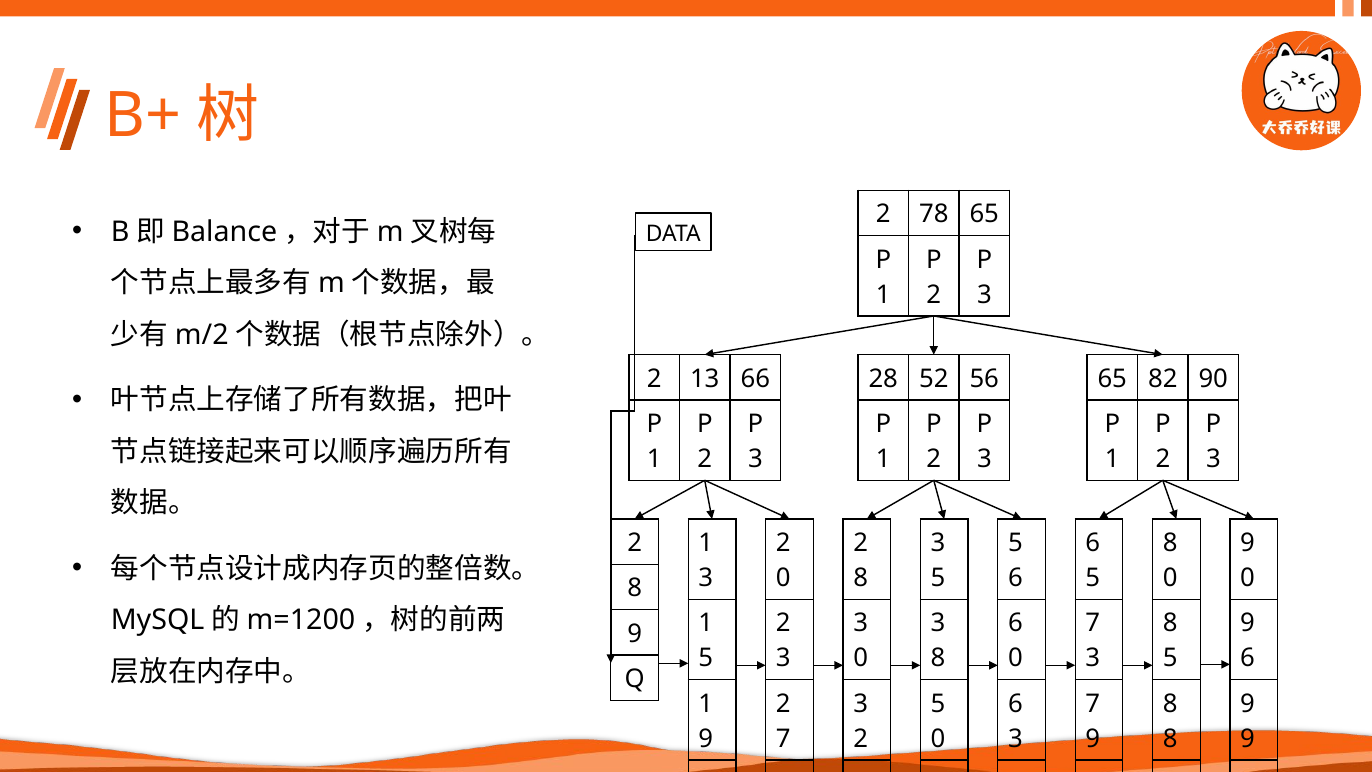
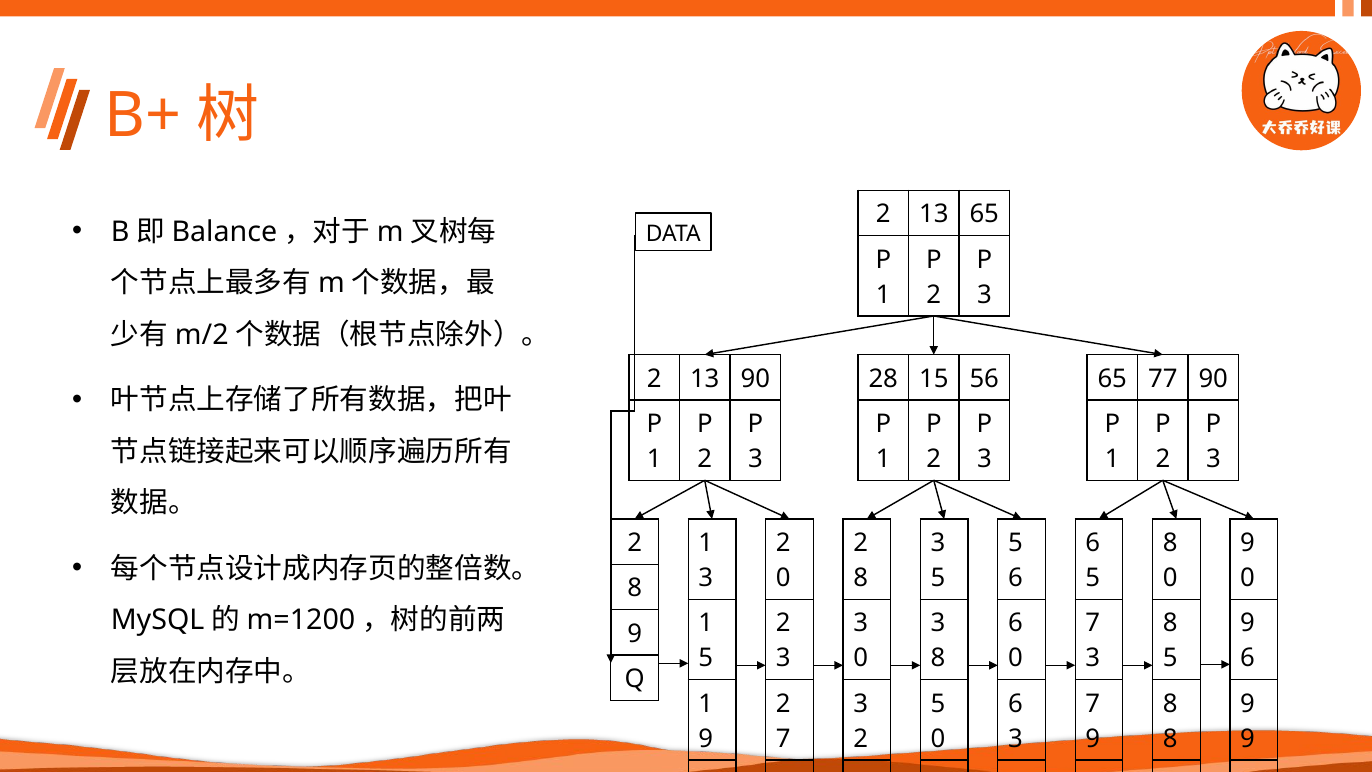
78: 78 -> 13 (934, 214)
13 66: 66 -> 90 (755, 379)
52: 52 -> 15 (934, 379)
82: 82 -> 77 (1163, 379)
